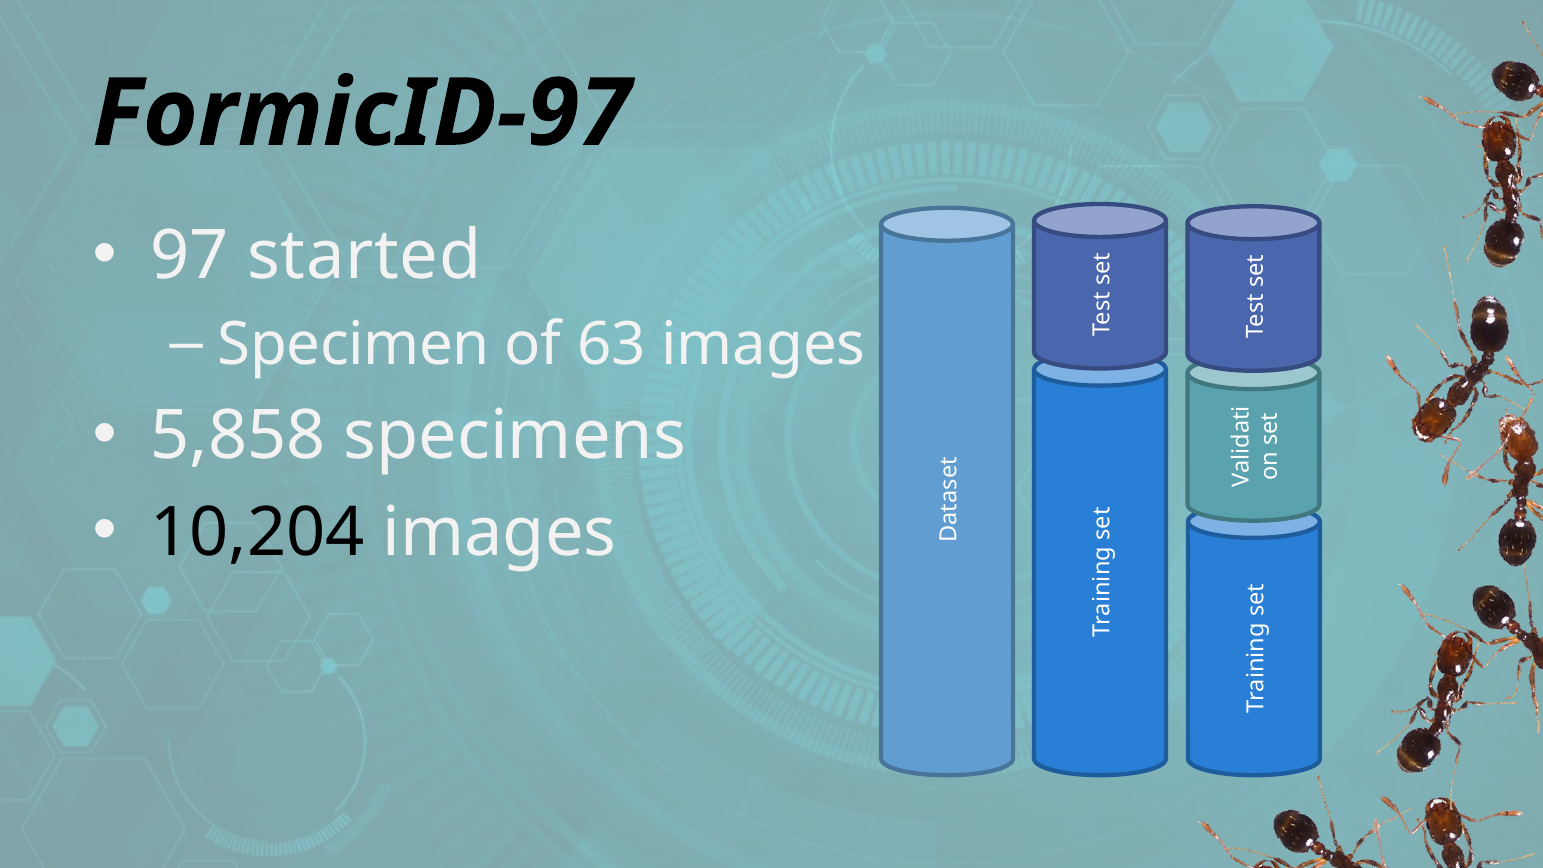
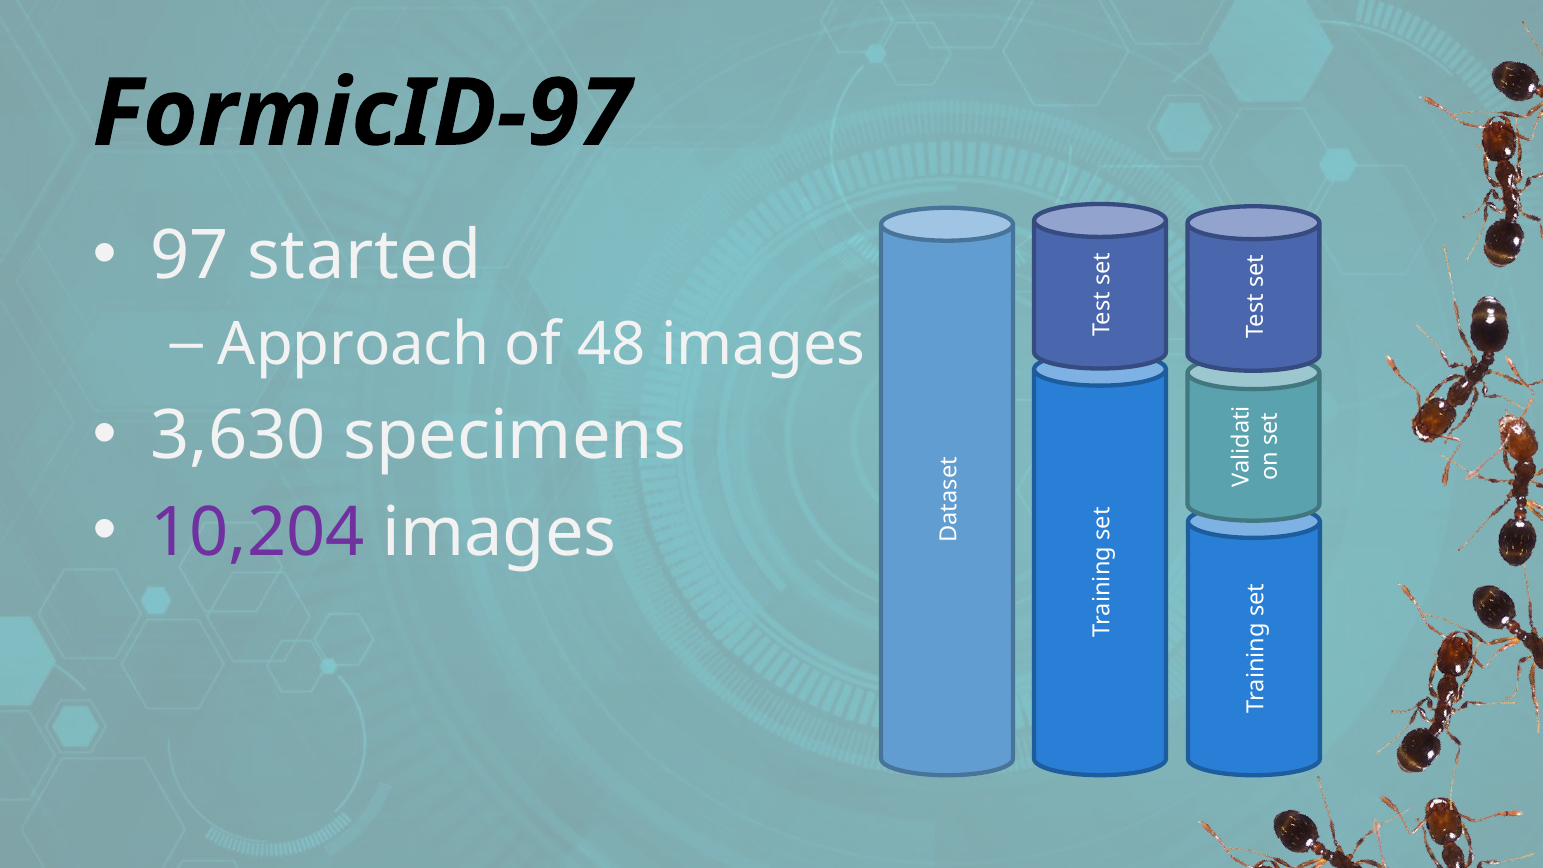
Specimen: Specimen -> Approach (354, 345)
63: 63 -> 48 (611, 345)
5,858: 5,858 -> 3,630 (238, 436)
10,204 colour: black -> purple (258, 532)
